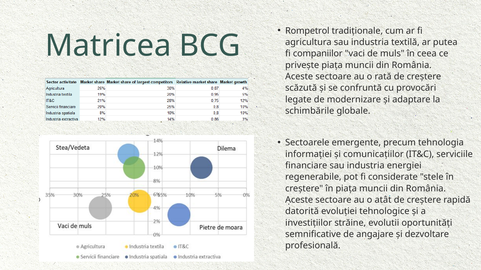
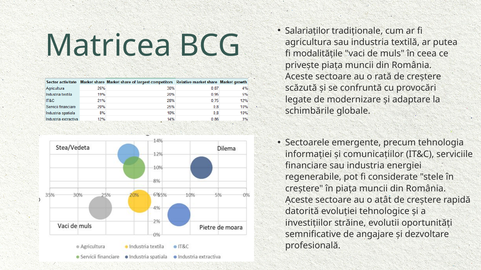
Rompetrol: Rompetrol -> Salariaților (307, 31)
companiilor: companiilor -> modalitățile (318, 54)
